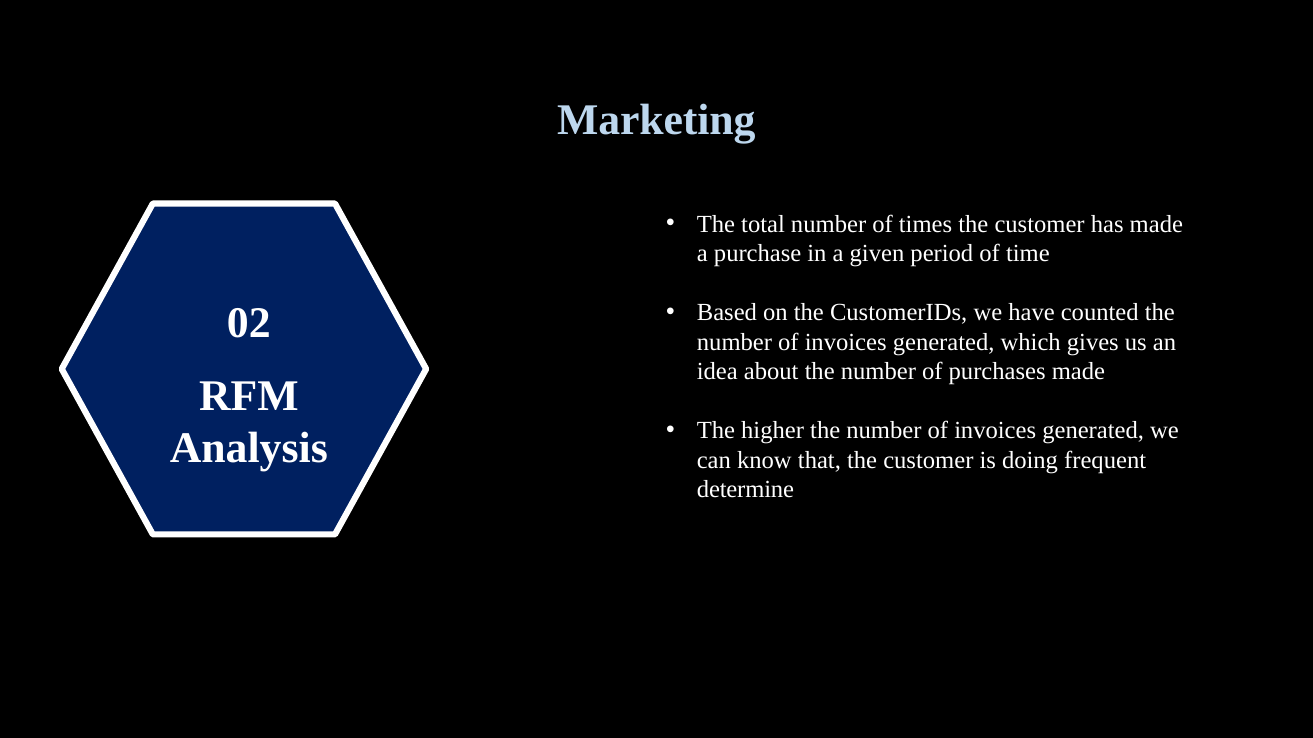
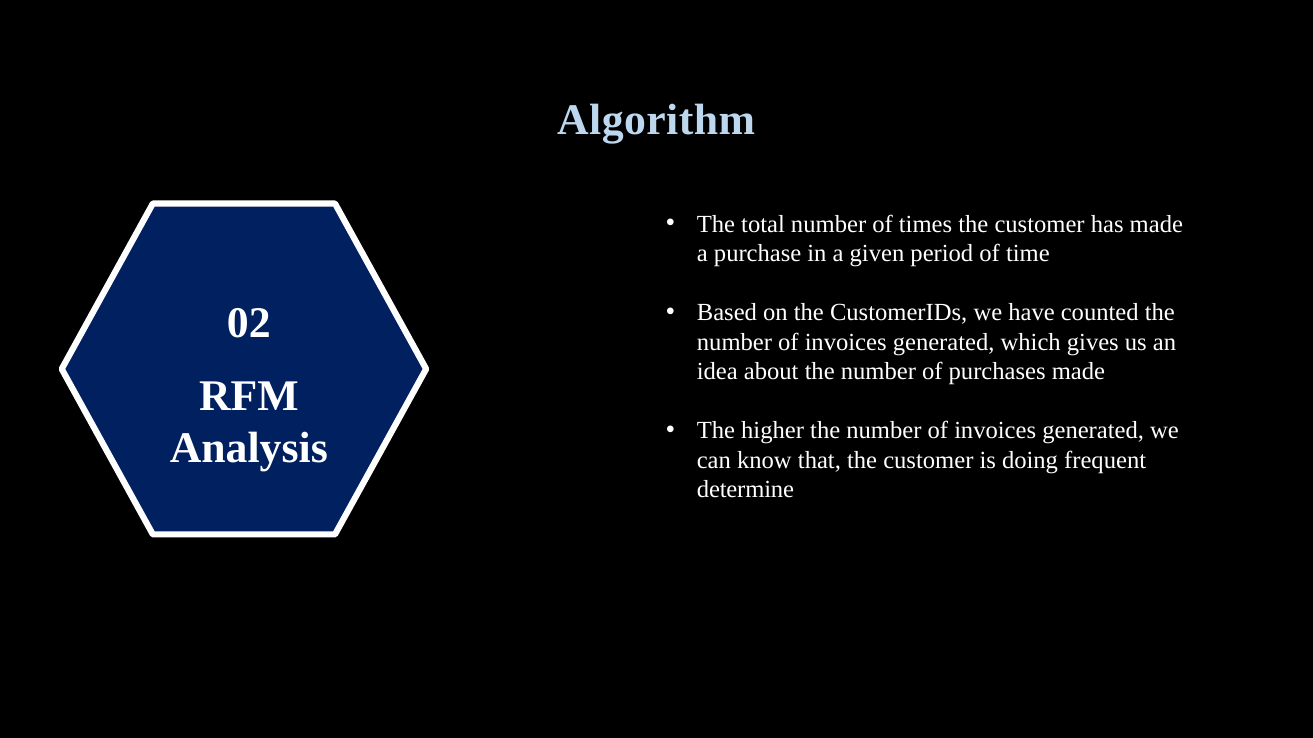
Marketing: Marketing -> Algorithm (656, 121)
